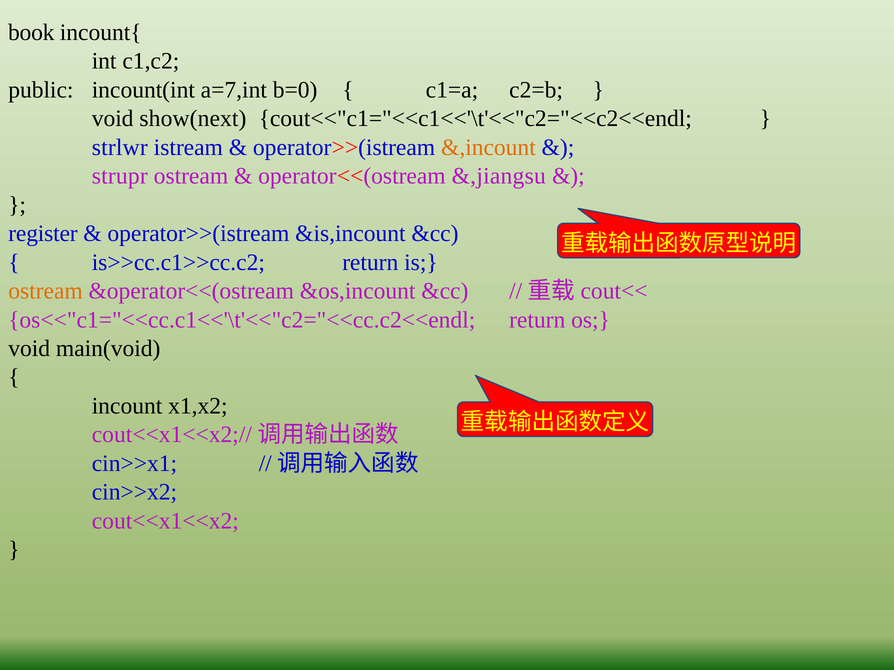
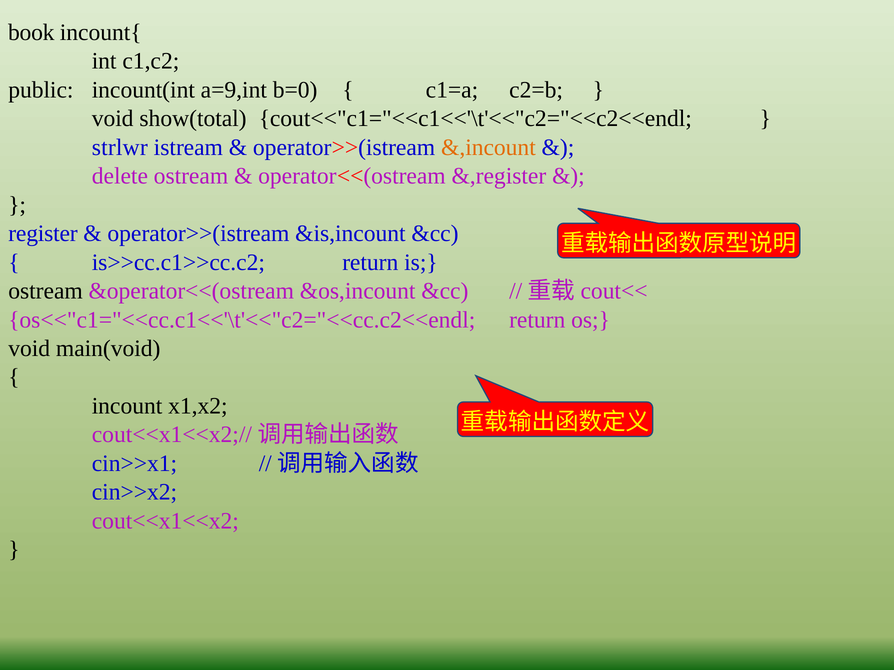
a=7,int: a=7,int -> a=9,int (234, 90)
show(next: show(next -> show(total (193, 119)
strupr: strupr -> delete (120, 176)
&,jiangsu: &,jiangsu -> &,register (499, 176)
ostream colour: orange -> black (46, 291)
